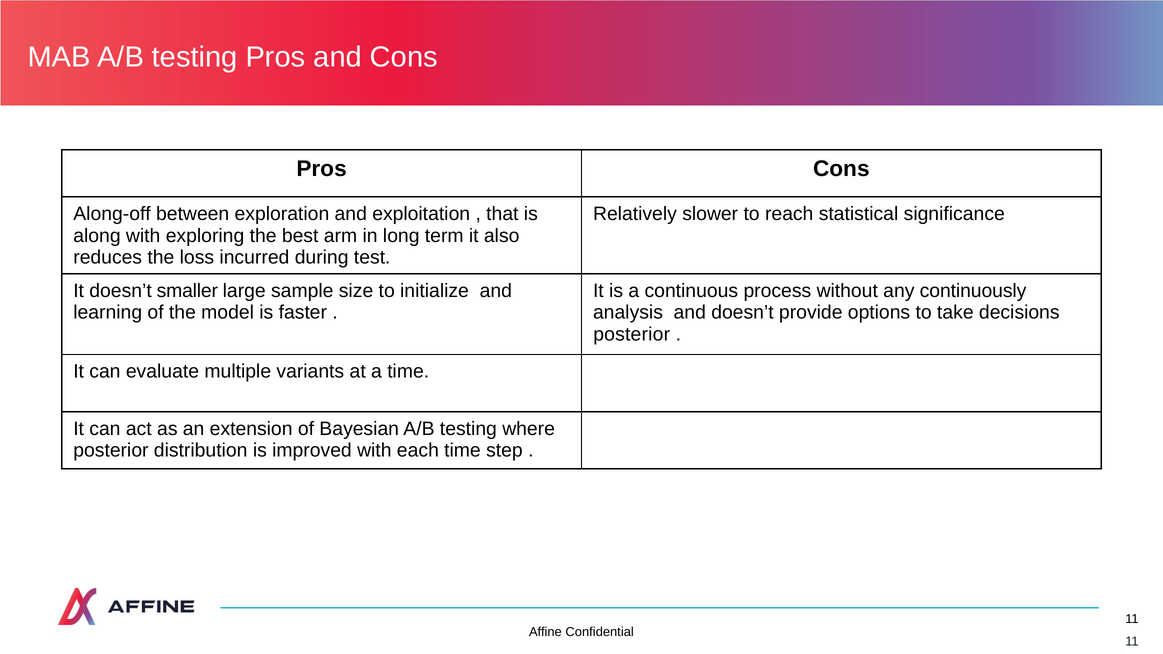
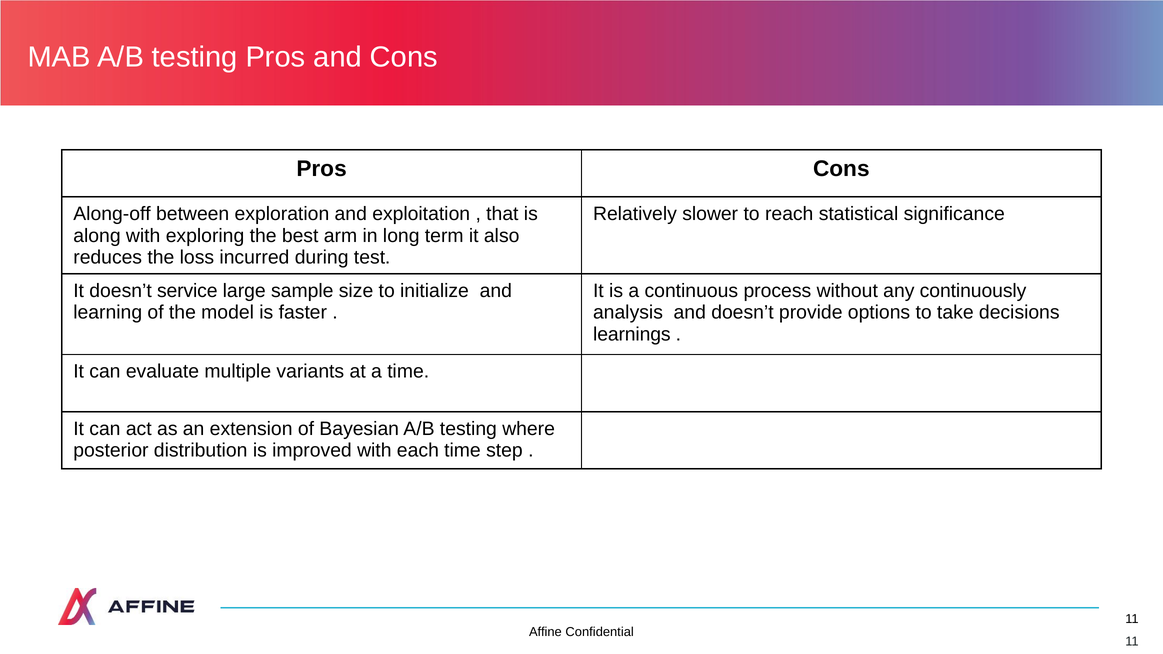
smaller: smaller -> service (187, 291)
posterior: posterior -> learnings (632, 334)
